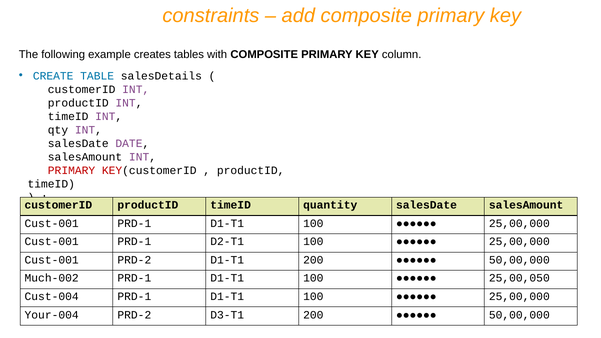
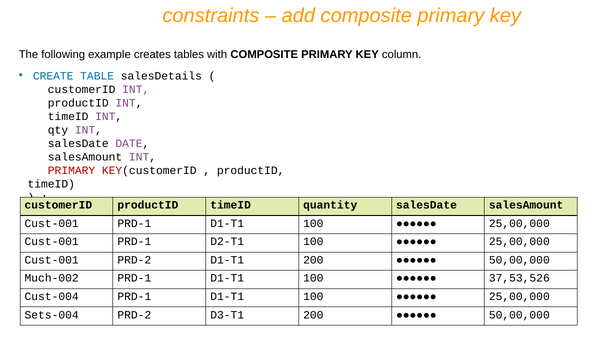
25,00,050: 25,00,050 -> 37,53,526 (519, 278)
Your-004: Your-004 -> Sets-004 (52, 315)
